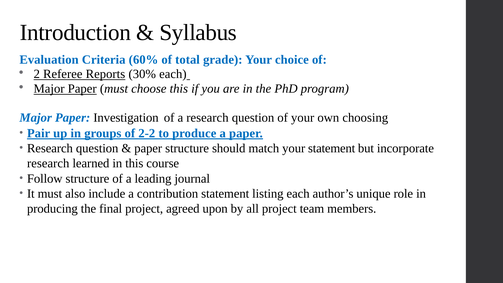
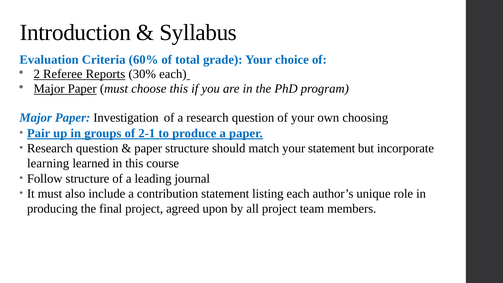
2-2: 2-2 -> 2-1 (147, 133)
research: research -> learning (48, 163)
